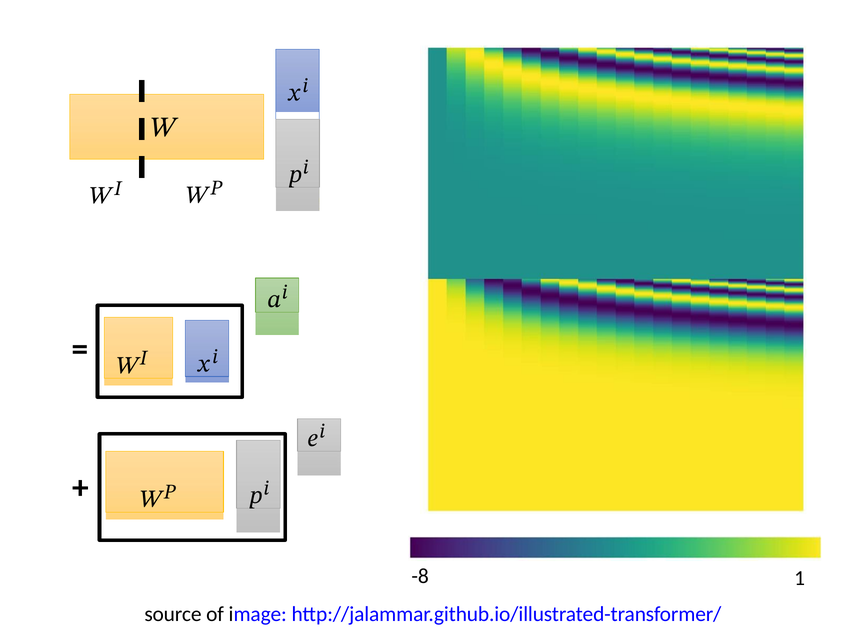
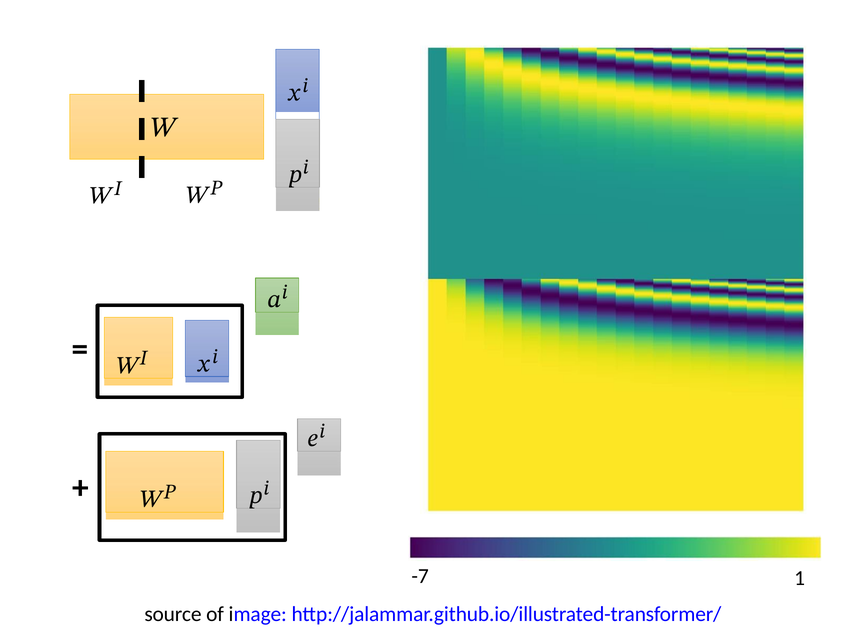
-8: -8 -> -7 (420, 576)
